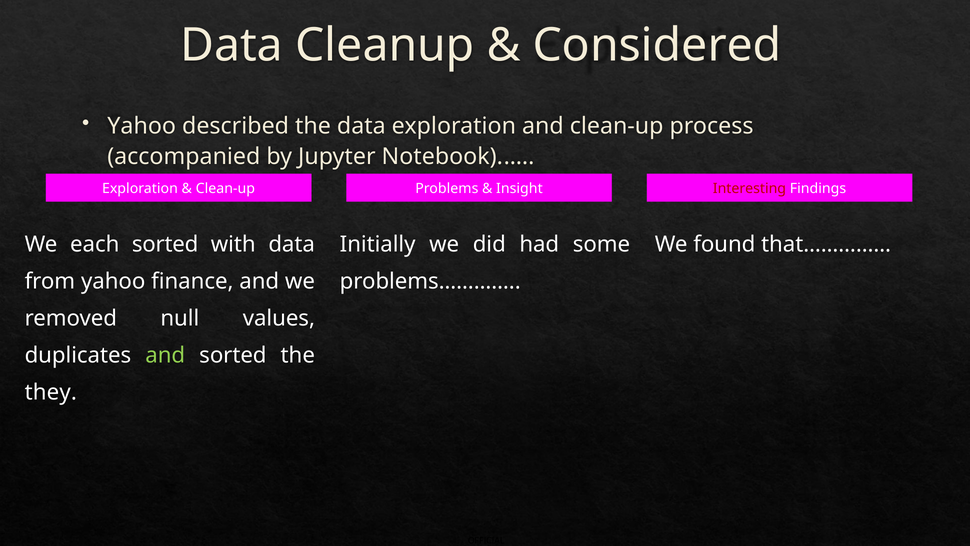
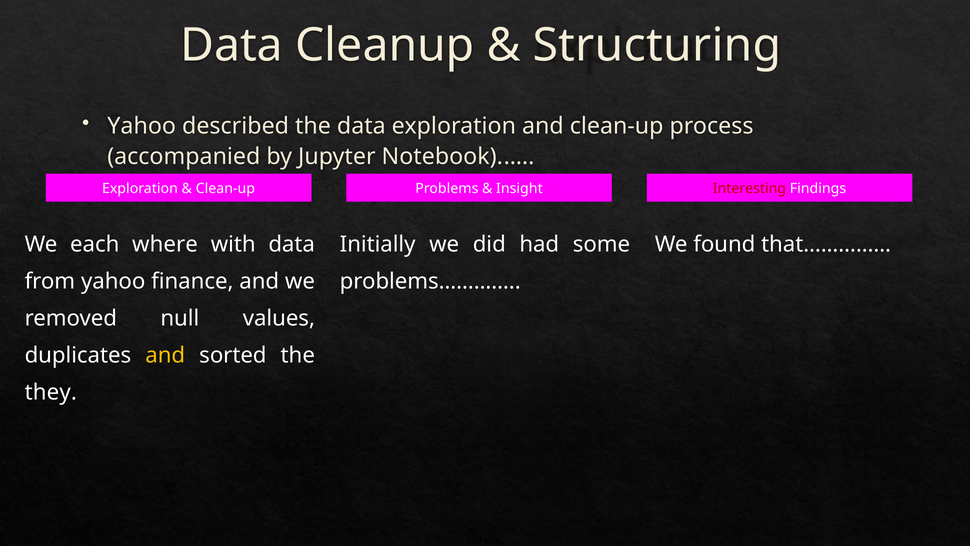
Considered: Considered -> Structuring (657, 46)
each sorted: sorted -> where (165, 244)
and colour: light green -> yellow (165, 355)
